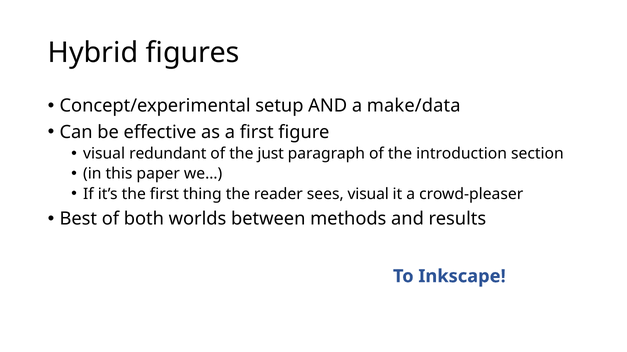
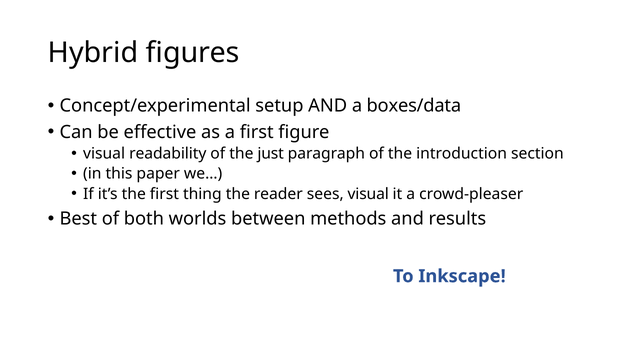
make/data: make/data -> boxes/data (414, 106)
redundant: redundant -> readability (168, 154)
